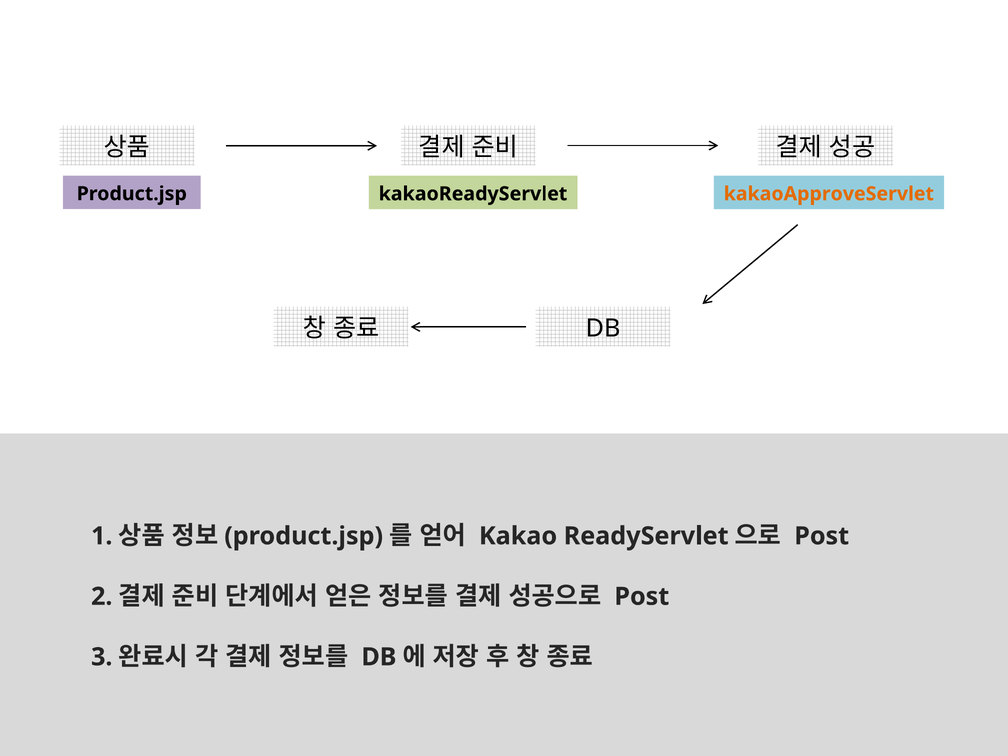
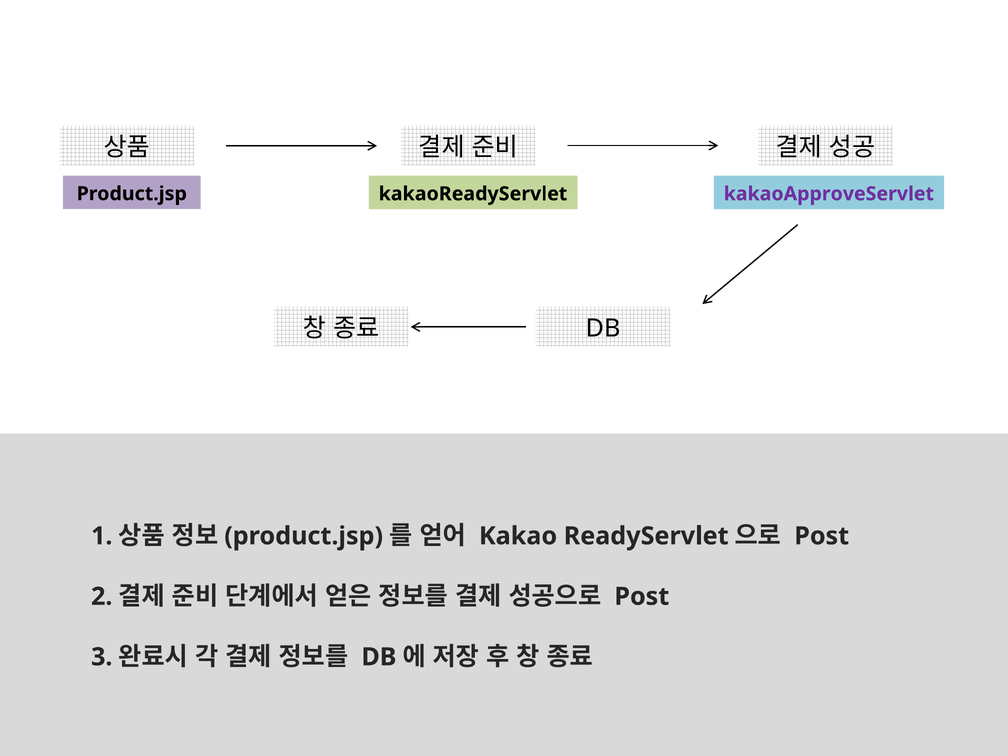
kakaoApproveServlet colour: orange -> purple (829, 194)
